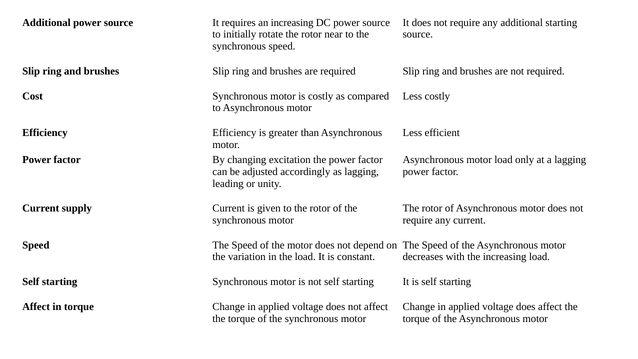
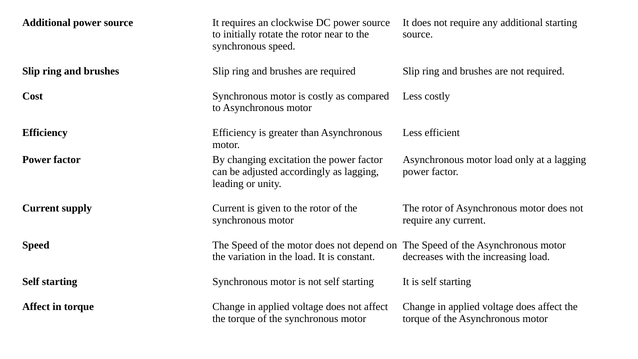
an increasing: increasing -> clockwise (292, 23)
